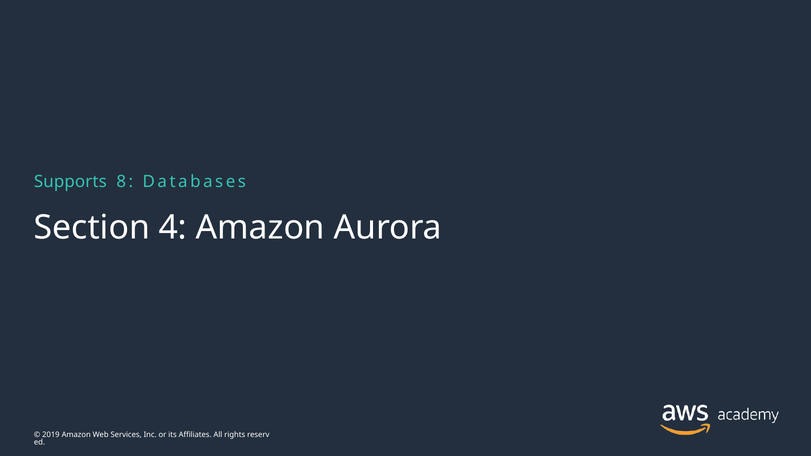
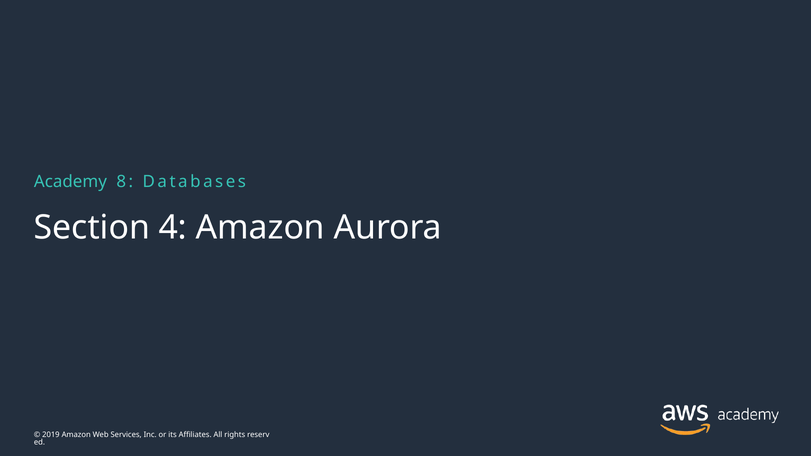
Supports: Supports -> Academy (70, 182)
